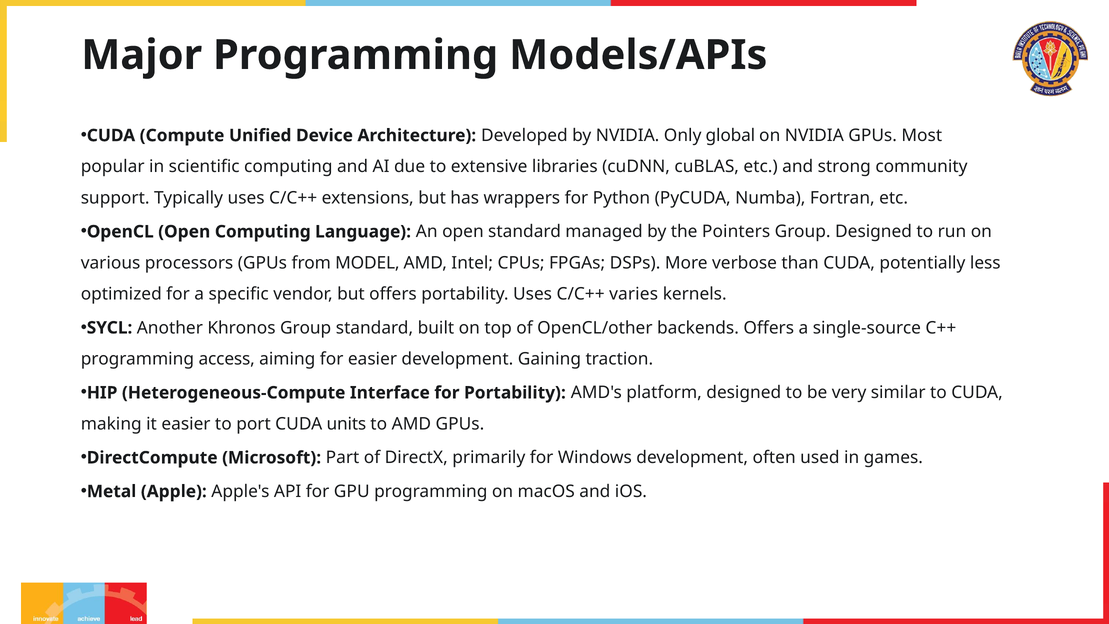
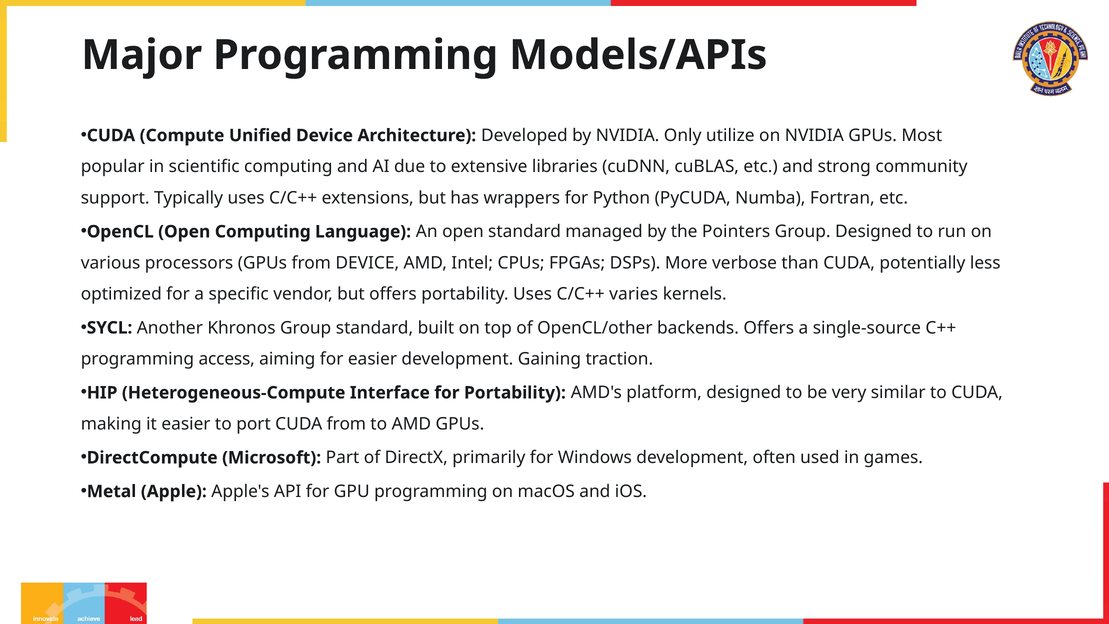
global: global -> utilize (730, 135)
from MODEL: MODEL -> DEVICE (367, 263)
CUDA units: units -> from (346, 424)
